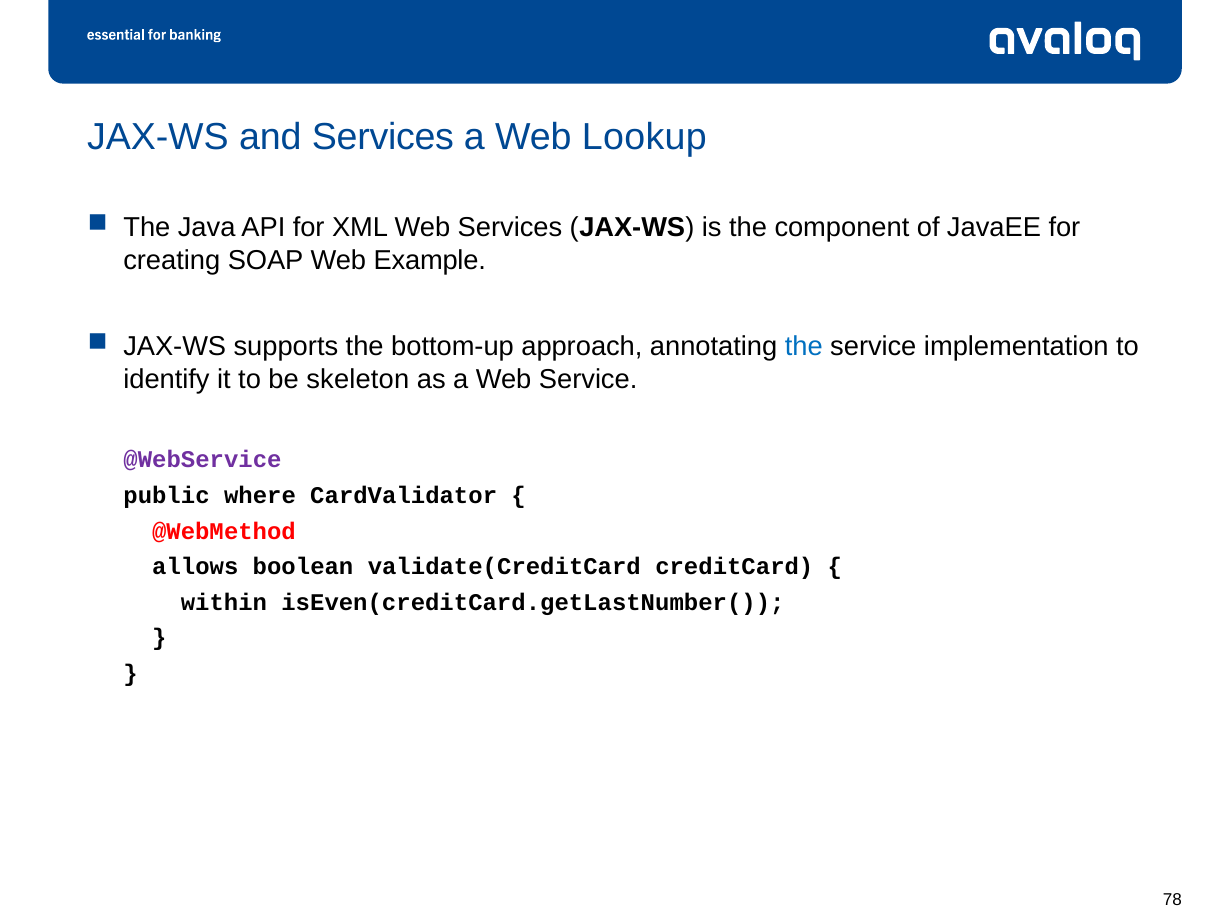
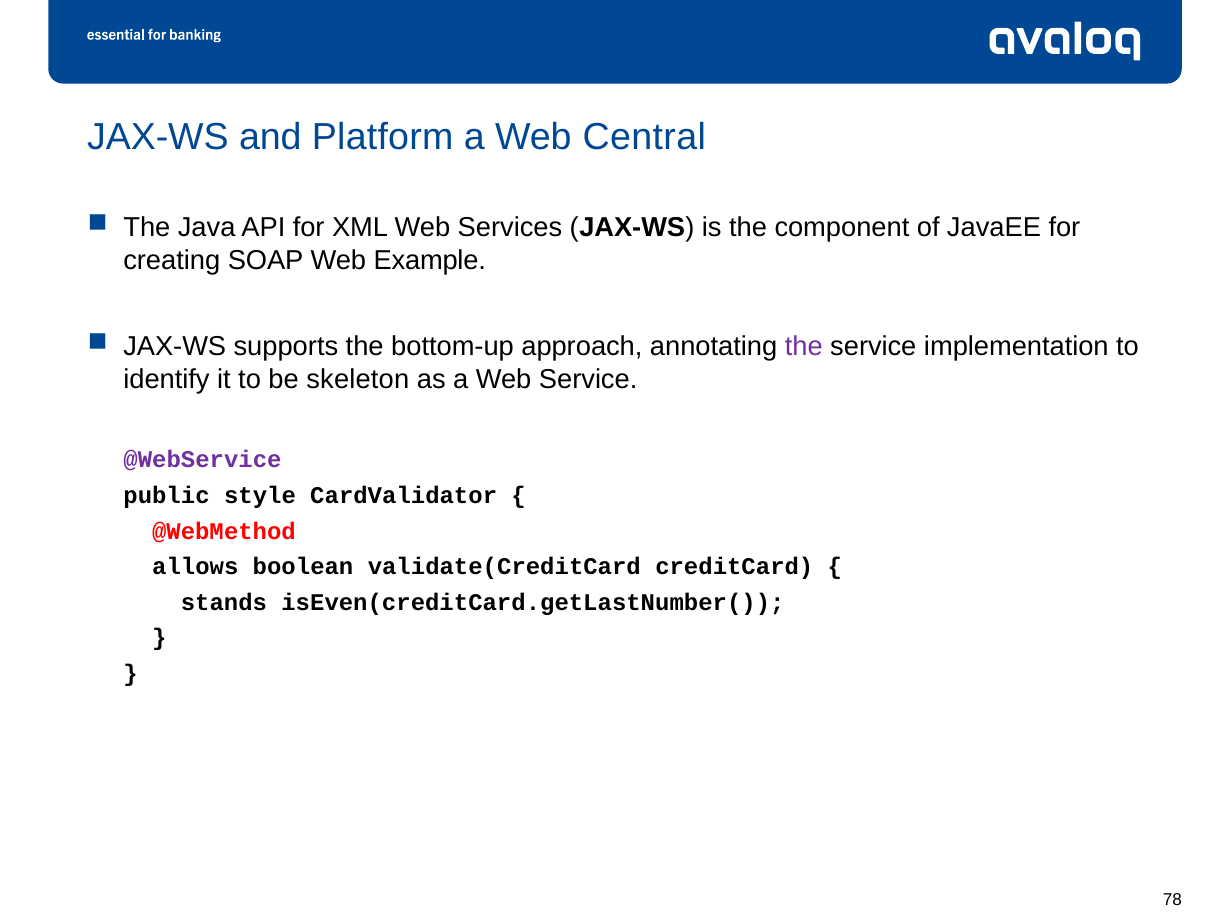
and Services: Services -> Platform (383, 137)
Lookup: Lookup -> Central (644, 137)
the colour: blue -> purple (804, 347)
where: where -> style (260, 495)
within: within -> stands (224, 602)
